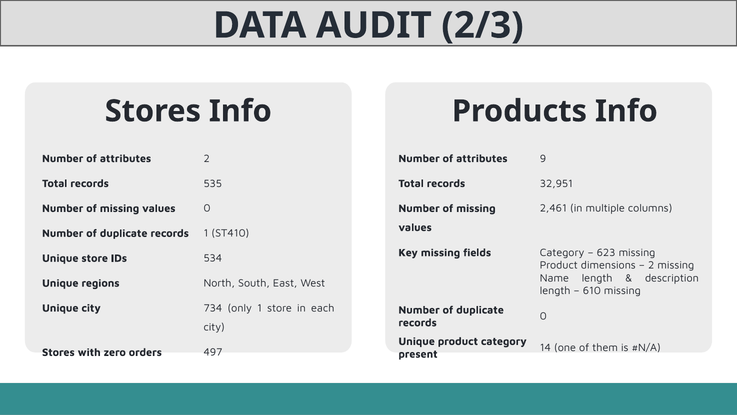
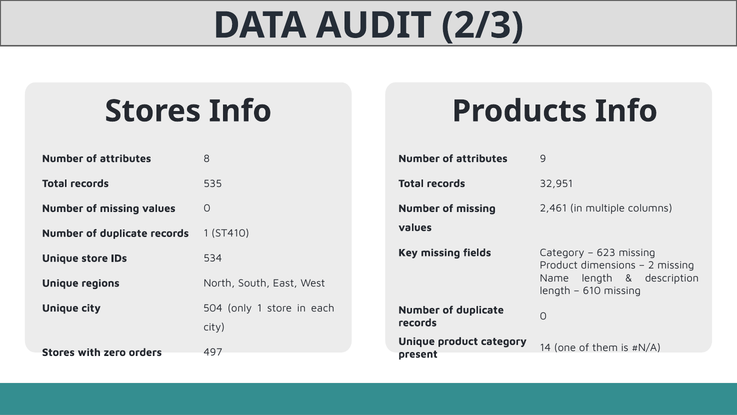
attributes 2: 2 -> 8 (207, 158)
734: 734 -> 504 (213, 308)
